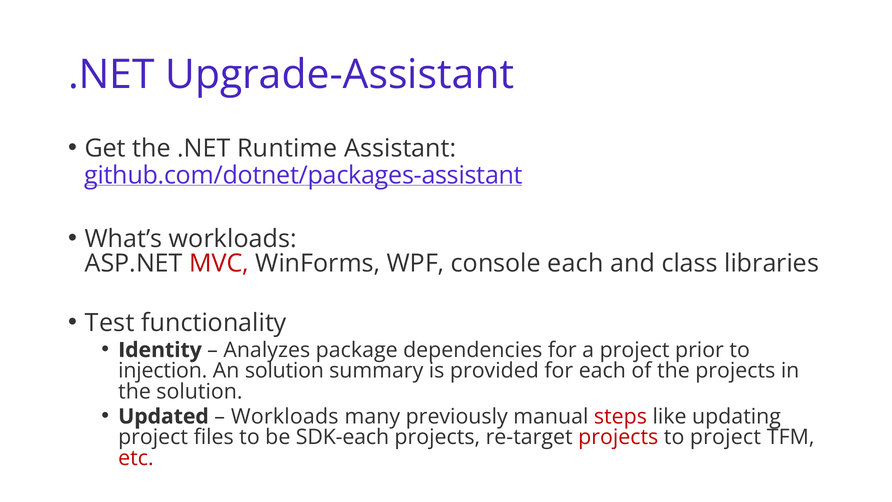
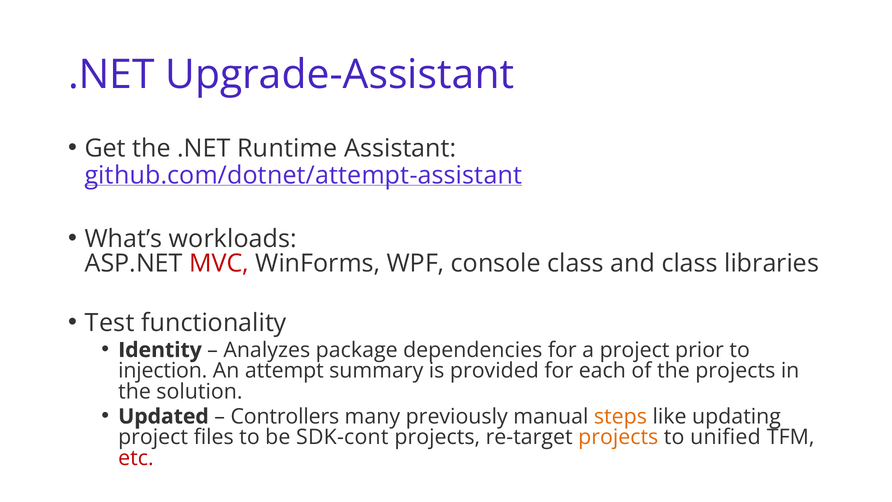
github.com/dotnet/packages-assistant: github.com/dotnet/packages-assistant -> github.com/dotnet/attempt-assistant (303, 175)
console each: each -> class (576, 263)
An solution: solution -> attempt (284, 371)
Workloads: Workloads -> Controllers (285, 416)
steps colour: red -> orange (620, 416)
SDK-each: SDK-each -> SDK-cont (342, 437)
projects colour: red -> orange (618, 437)
to project: project -> unified (725, 437)
